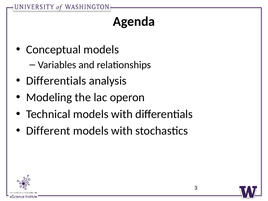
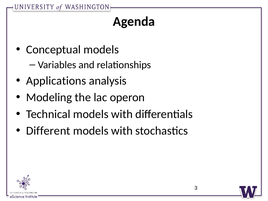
Differentials: Differentials -> Applications (56, 81)
